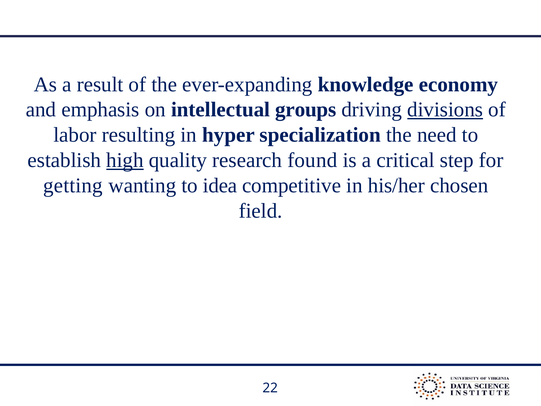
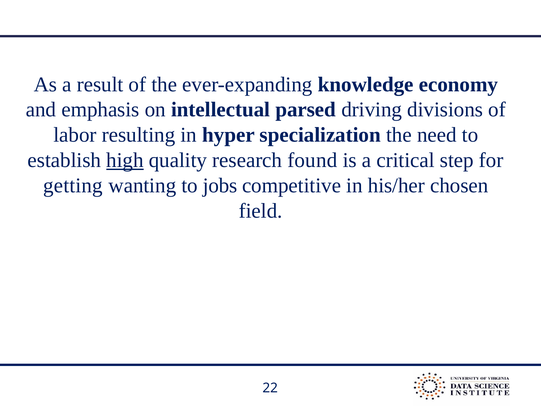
groups: groups -> parsed (306, 110)
divisions underline: present -> none (445, 110)
idea: idea -> jobs (220, 185)
